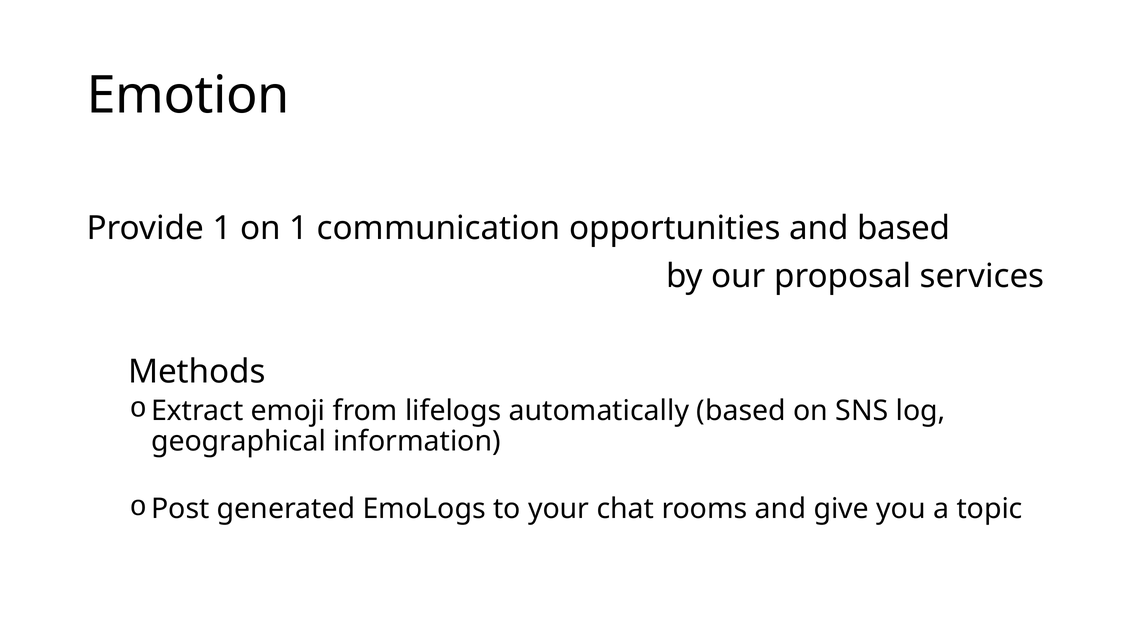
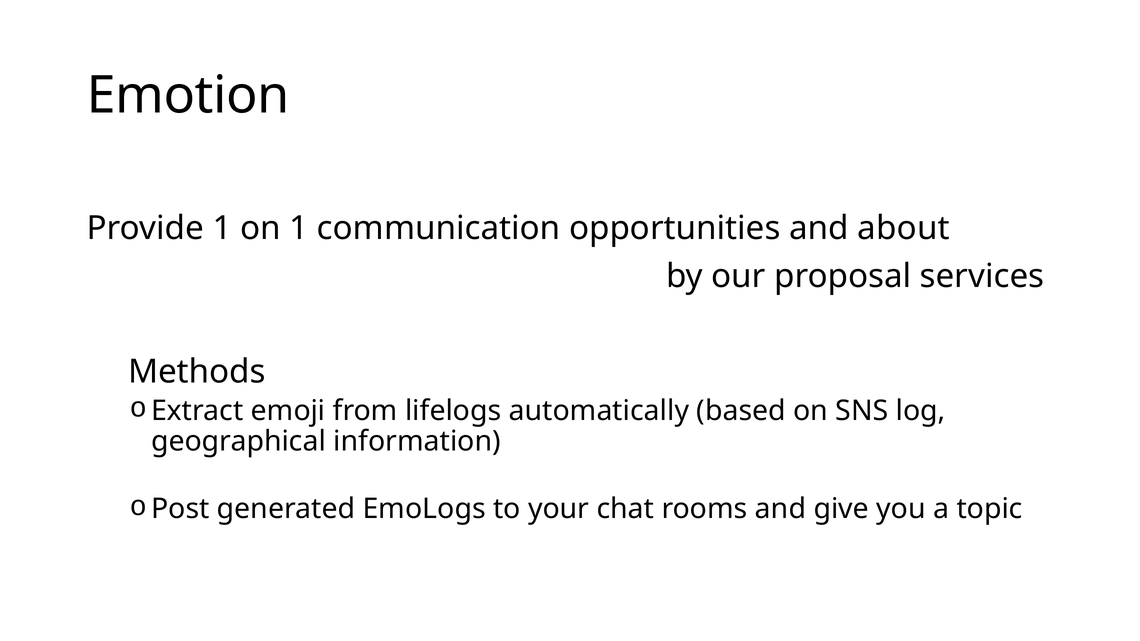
and based: based -> about (904, 229)
